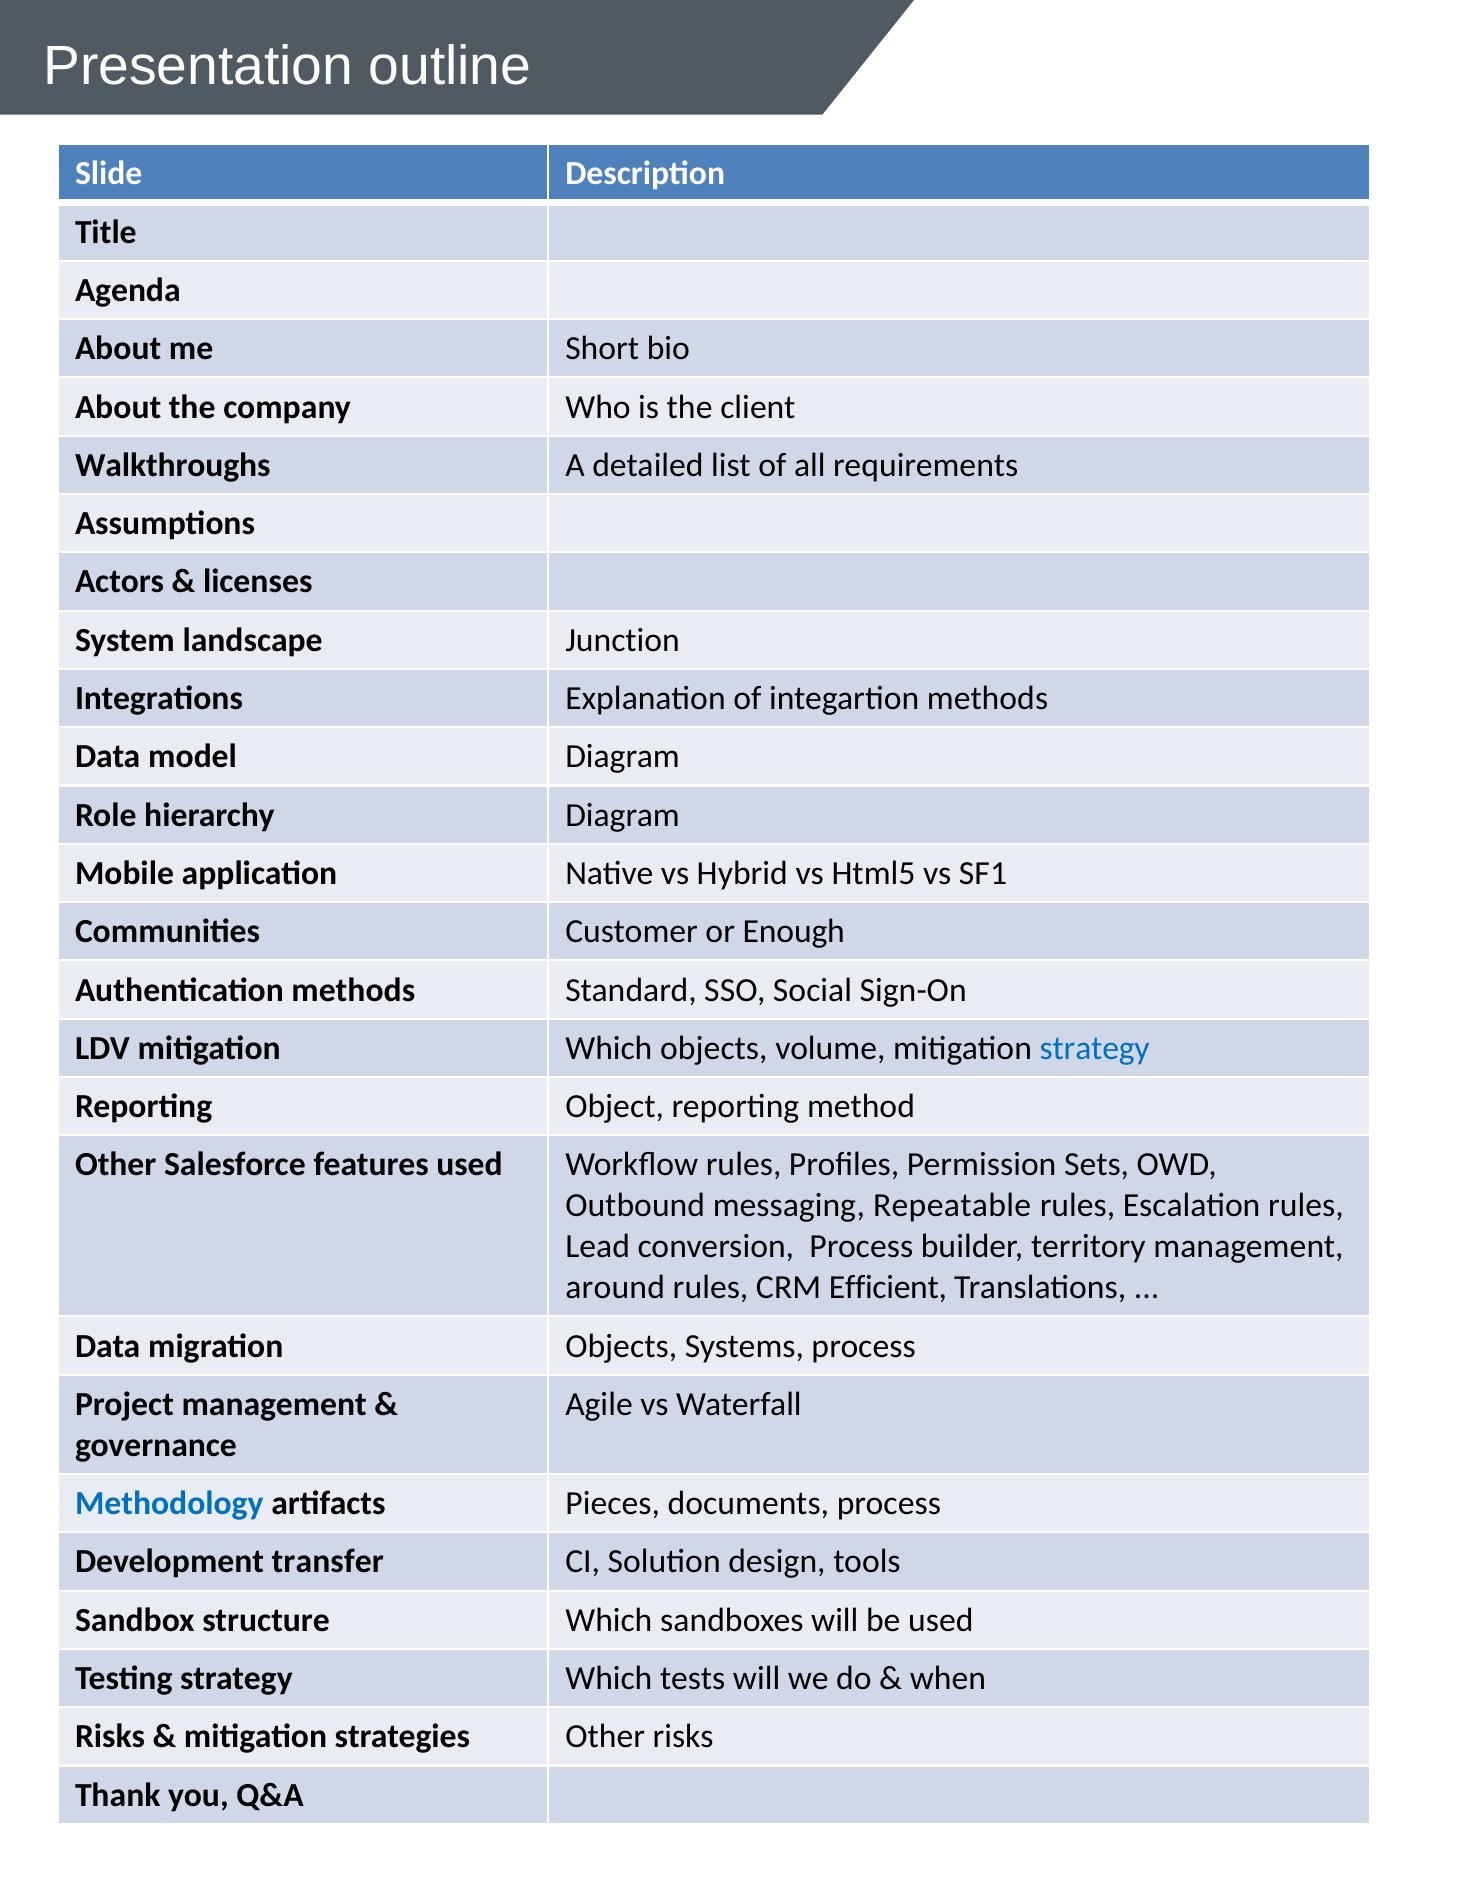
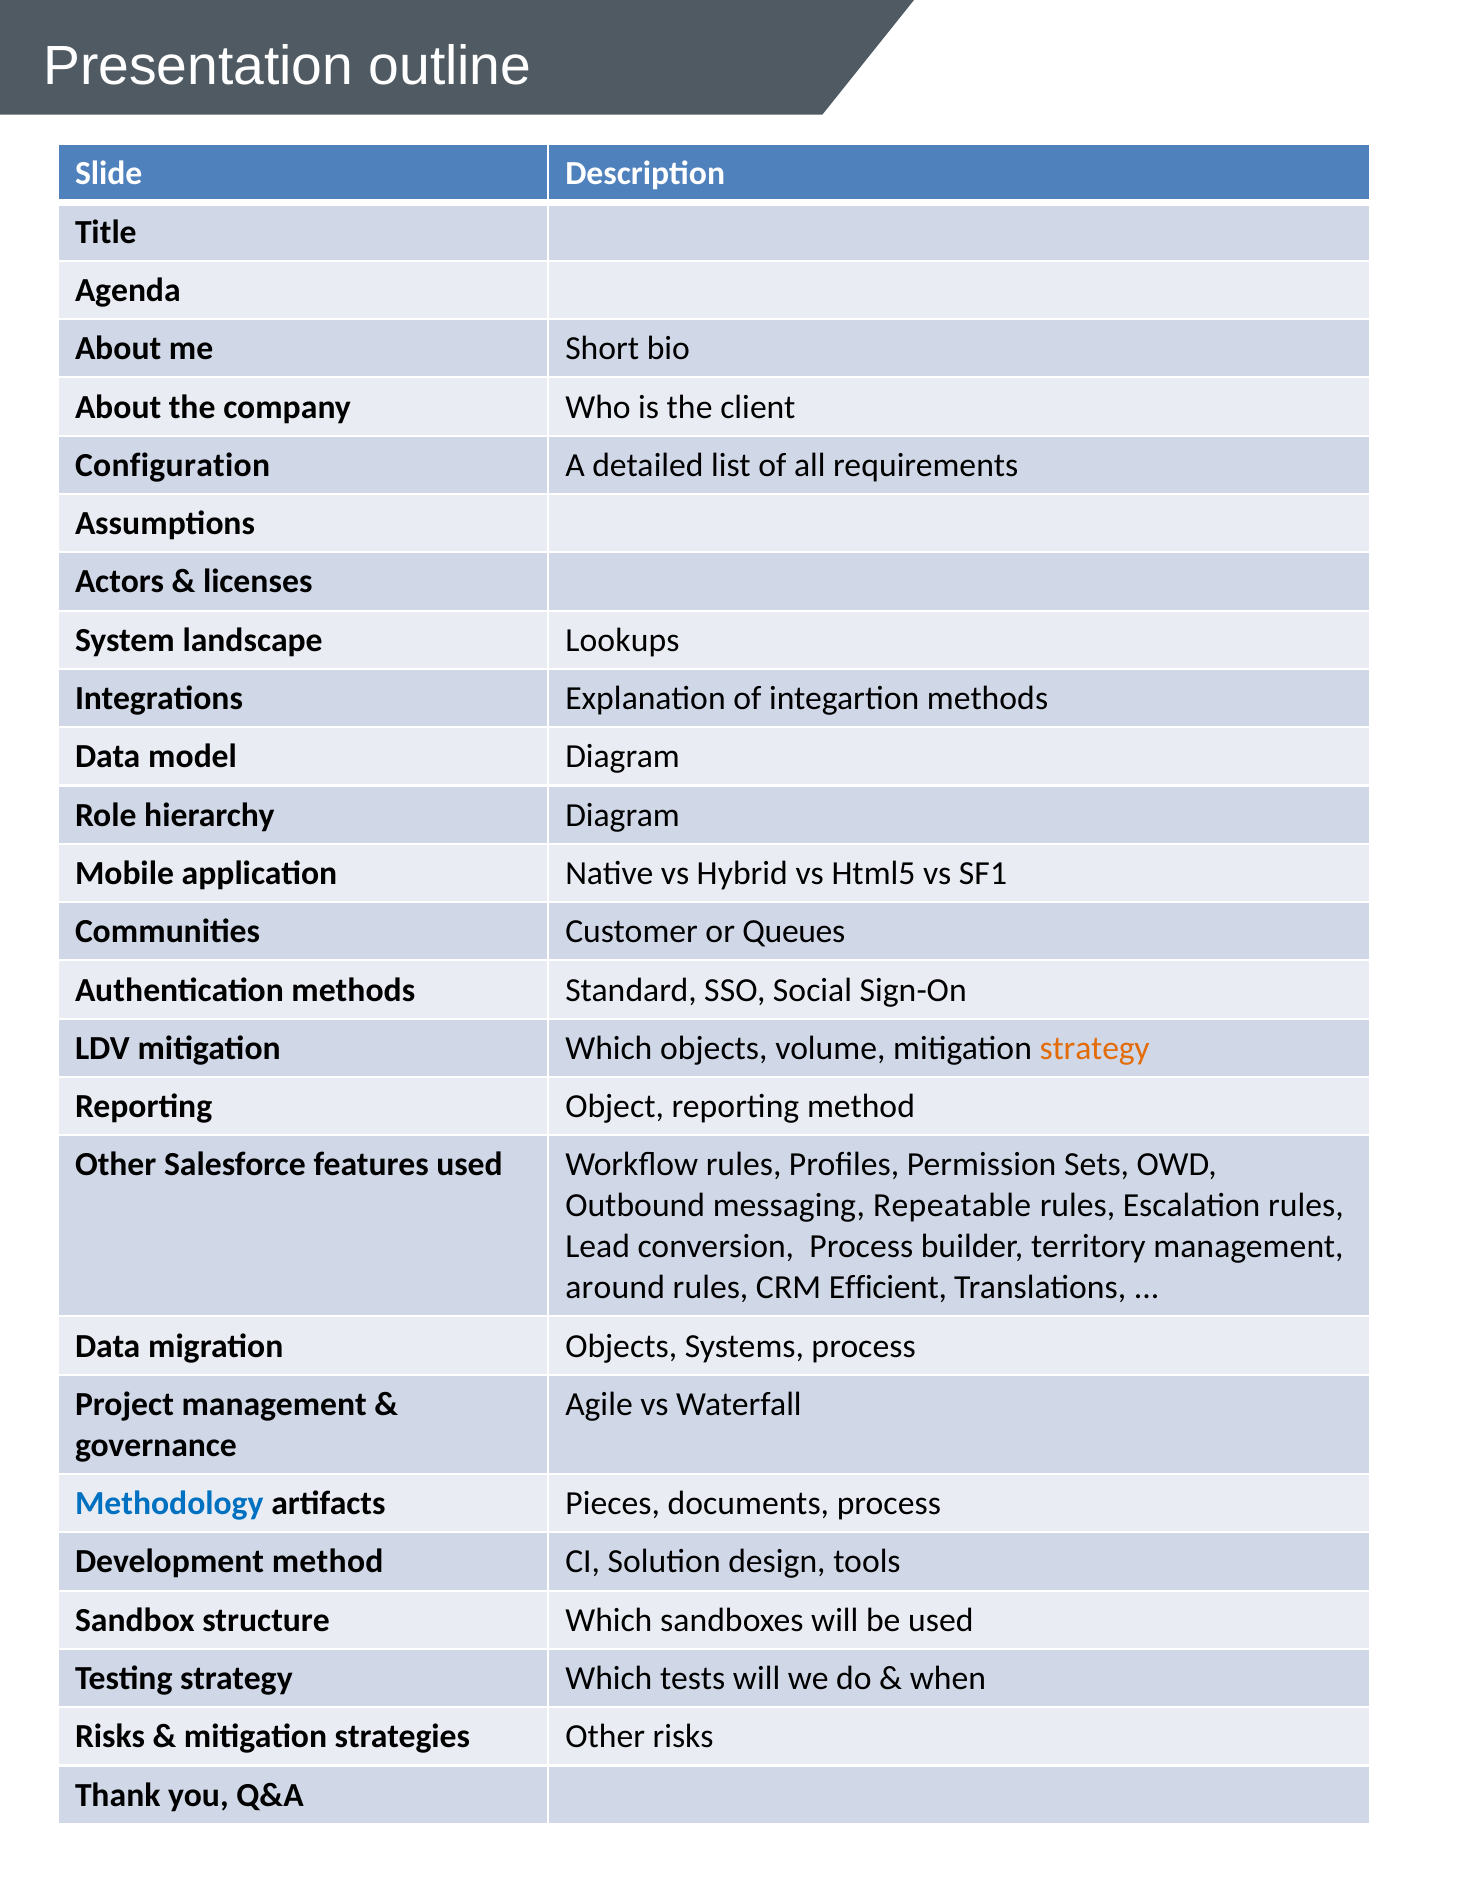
Walkthroughs: Walkthroughs -> Configuration (173, 465)
Junction: Junction -> Lookups (622, 640)
Enough: Enough -> Queues (794, 932)
strategy colour: blue -> orange (1095, 1049)
Development transfer: transfer -> method (328, 1562)
